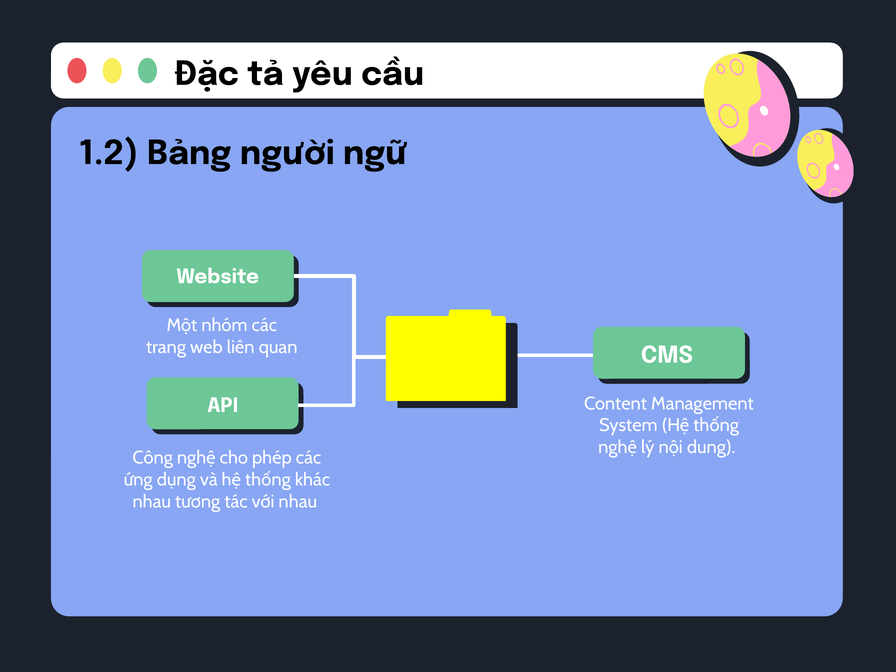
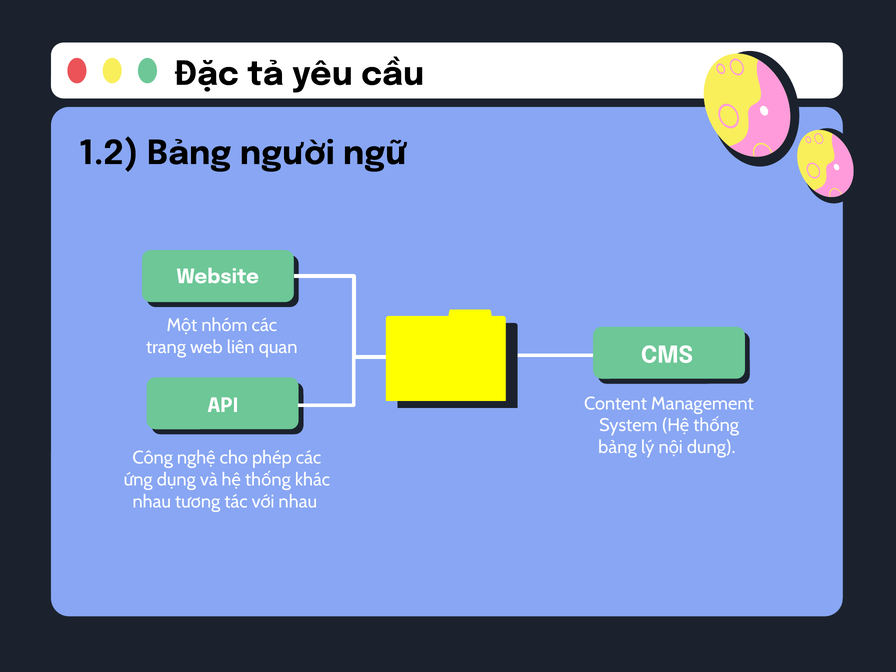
nghệ: nghệ -> bảng (617, 447)
